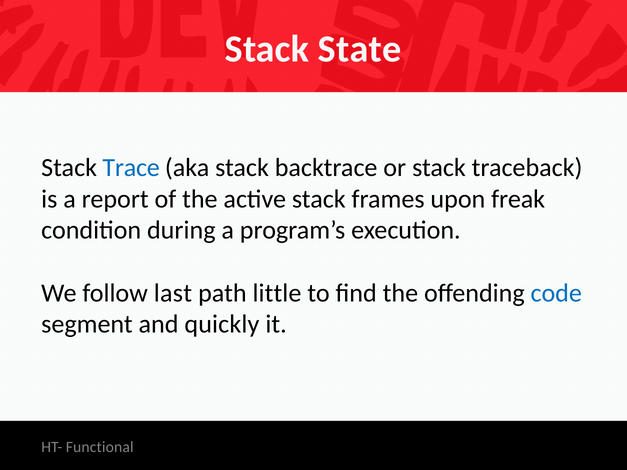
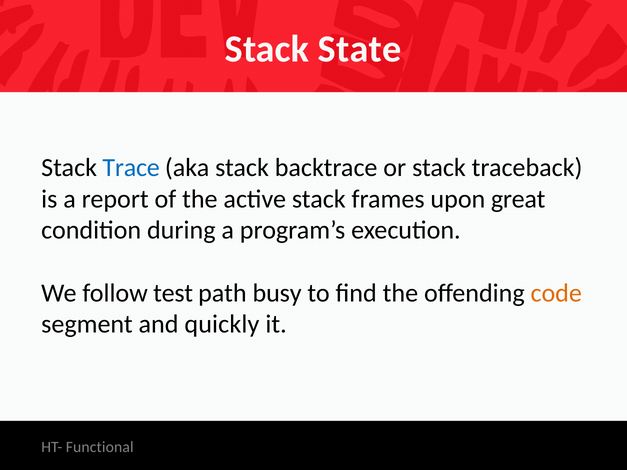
freak: freak -> great (518, 199)
last: last -> test (173, 293)
little: little -> busy (277, 293)
code colour: blue -> orange (556, 293)
